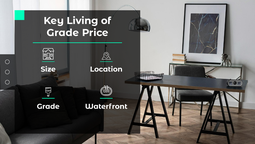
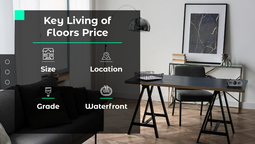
Grade: Grade -> Floors (63, 33)
